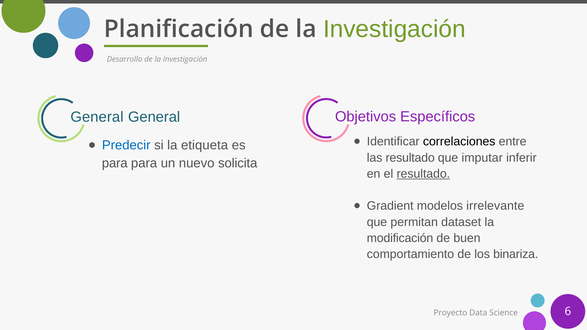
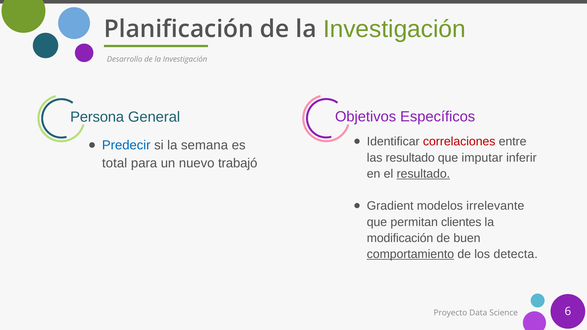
General: General -> Persona (97, 117)
correlaciones colour: black -> red (459, 142)
etiqueta: etiqueta -> semana (205, 145)
para: para -> total (115, 163)
solicita: solicita -> trabajó (238, 163)
dataset: dataset -> clientes (461, 222)
comportamiento underline: none -> present (410, 254)
binariza: binariza -> detecta (516, 254)
